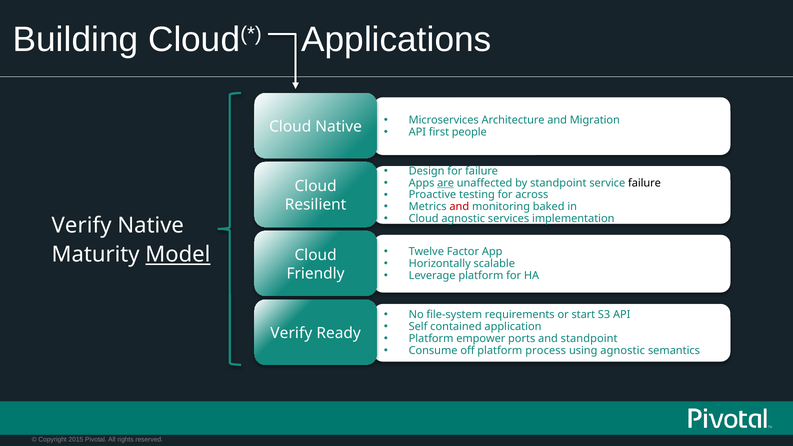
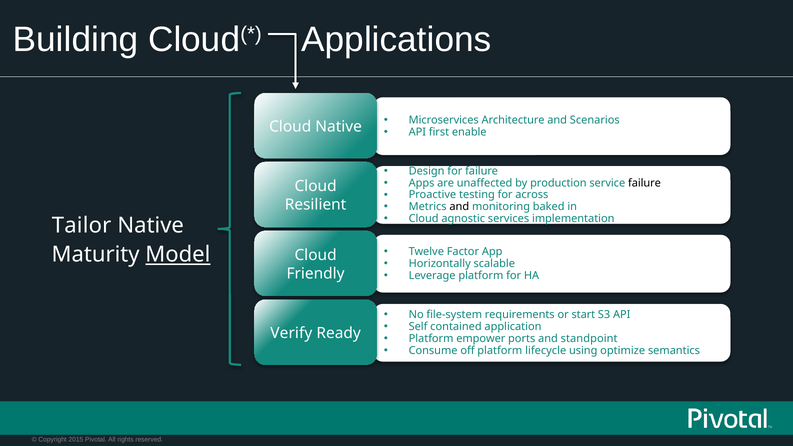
Migration: Migration -> Scenarios (595, 120)
people: people -> enable (469, 132)
are underline: present -> none (446, 183)
by standpoint: standpoint -> production (558, 183)
and colour: red -> black (459, 207)
Verify: Verify -> Tailor (82, 226)
process: process -> lifecycle (546, 351)
using agnostic: agnostic -> optimize (623, 351)
